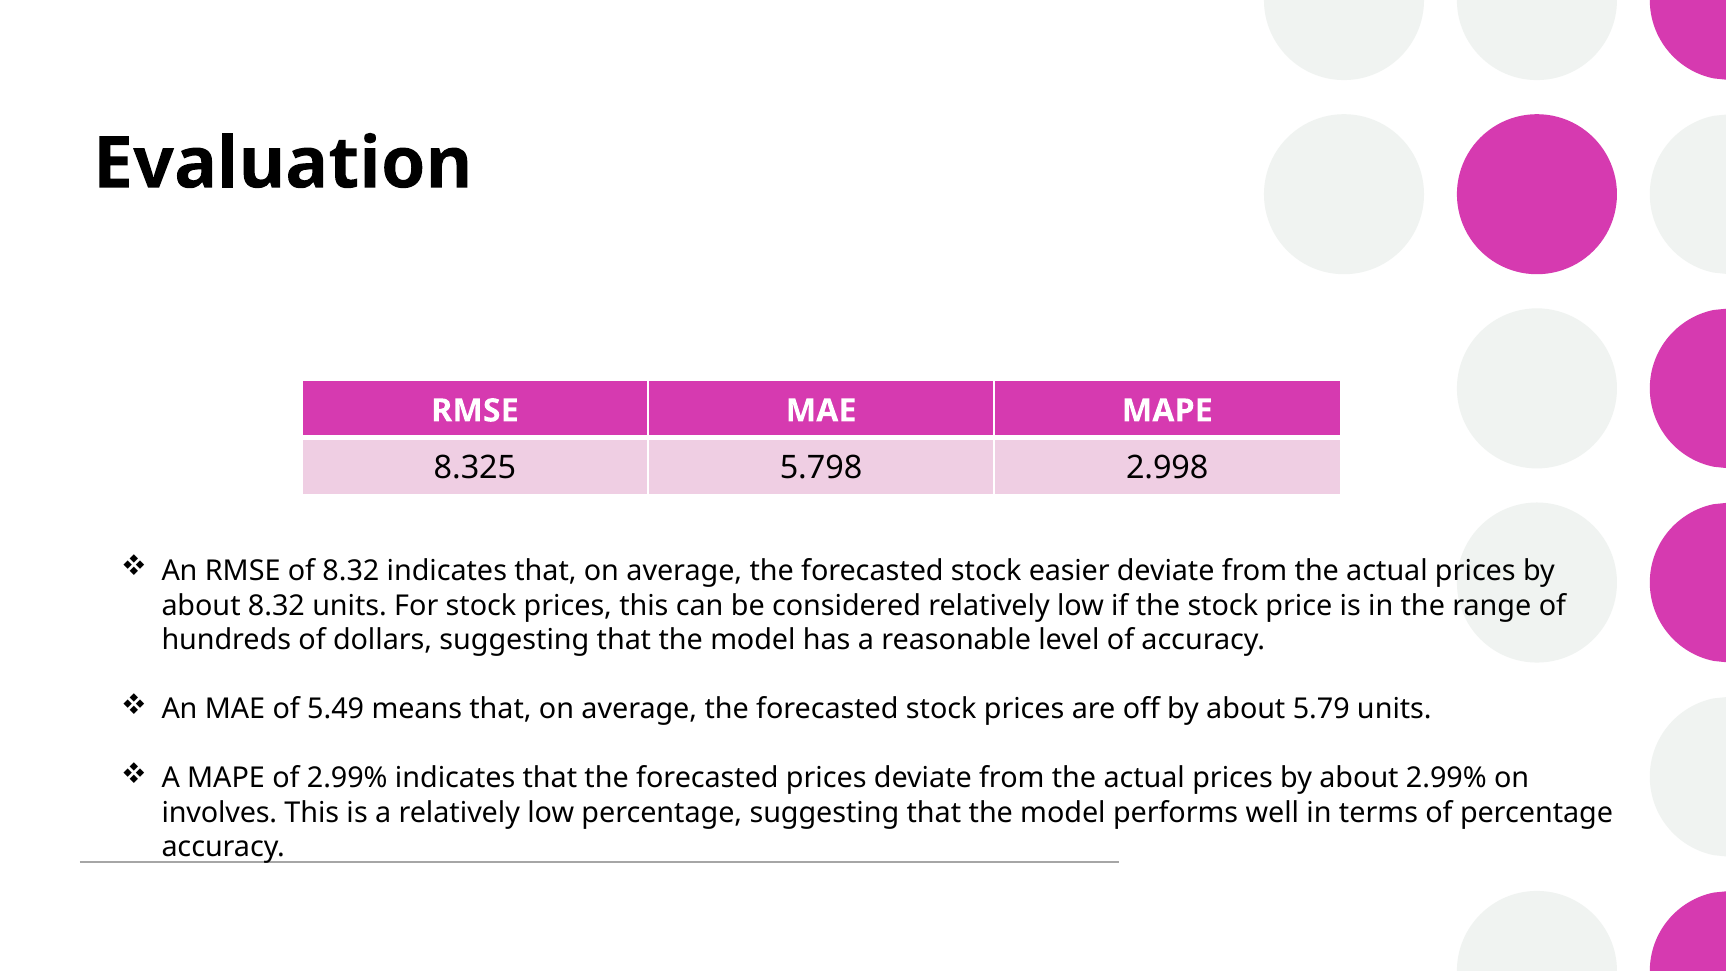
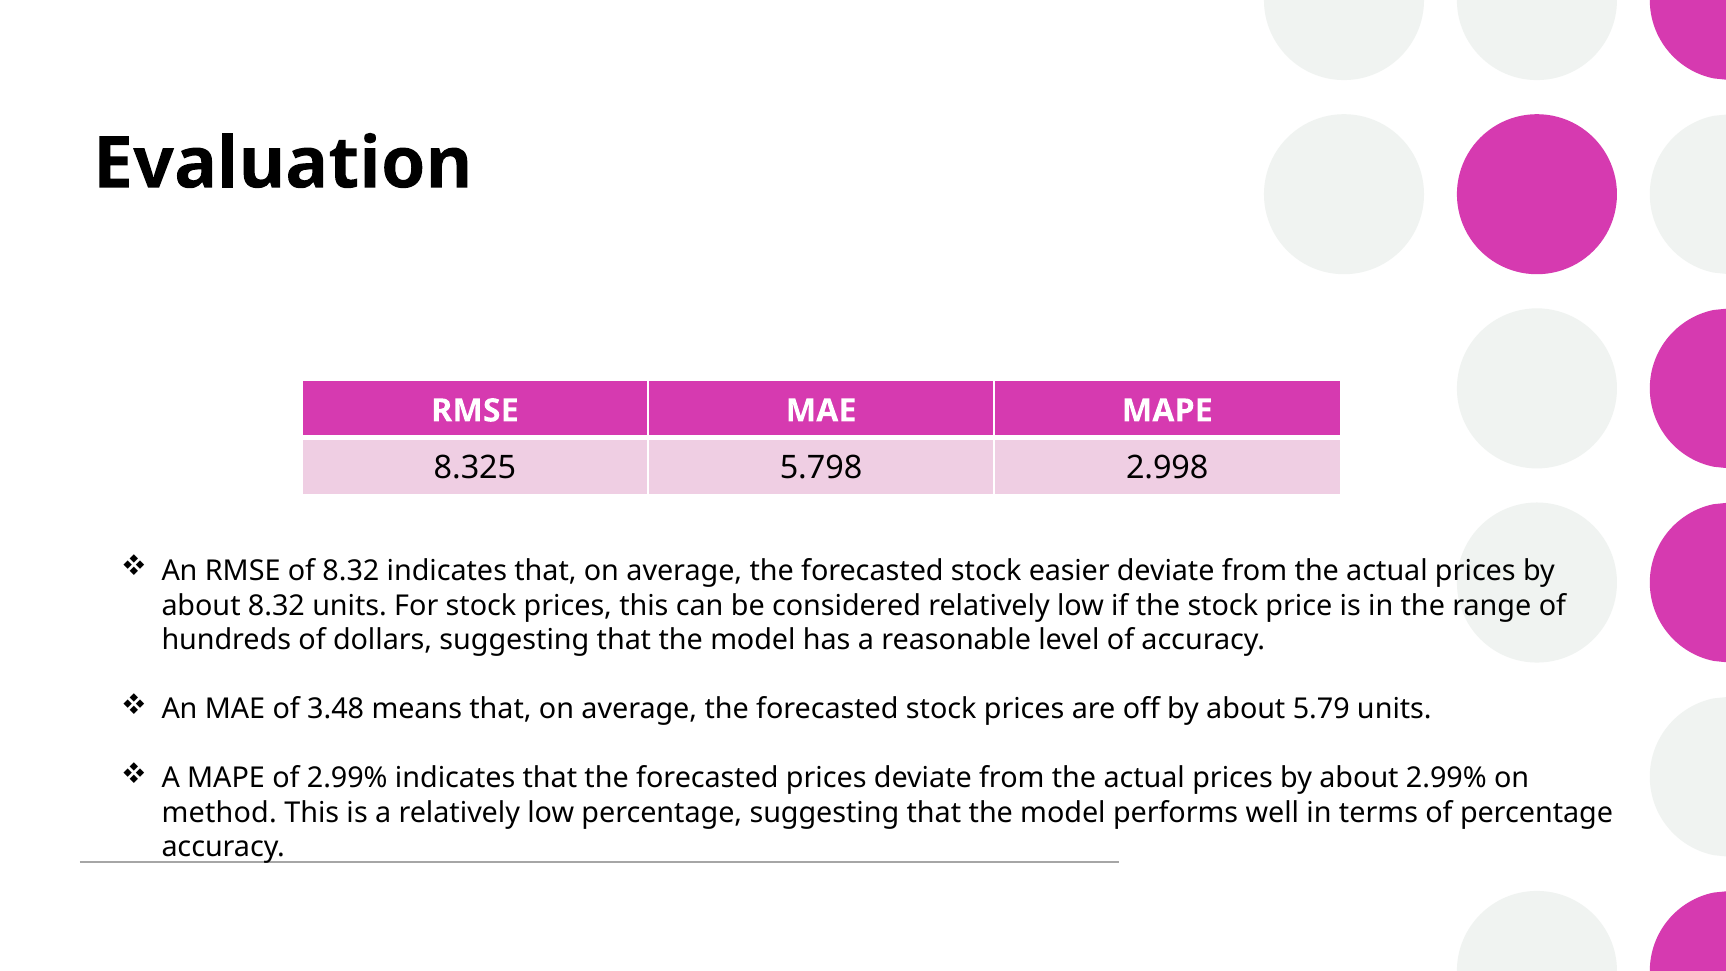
5.49: 5.49 -> 3.48 (336, 709)
involves: involves -> method (219, 813)
